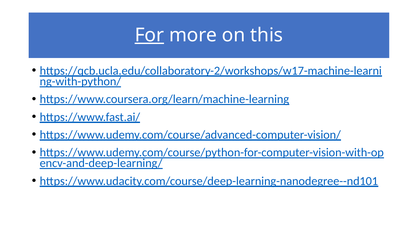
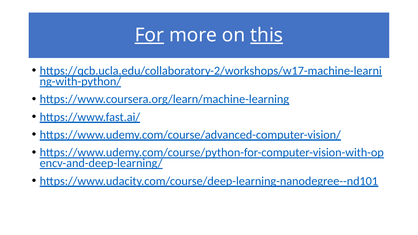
this underline: none -> present (267, 35)
